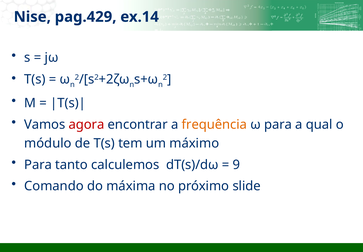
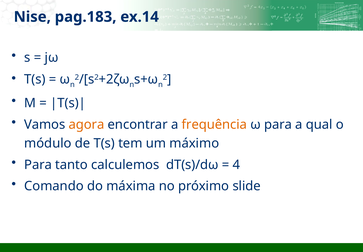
pag.429: pag.429 -> pag.183 (86, 17)
agora colour: red -> orange (87, 124)
9: 9 -> 4 (236, 164)
